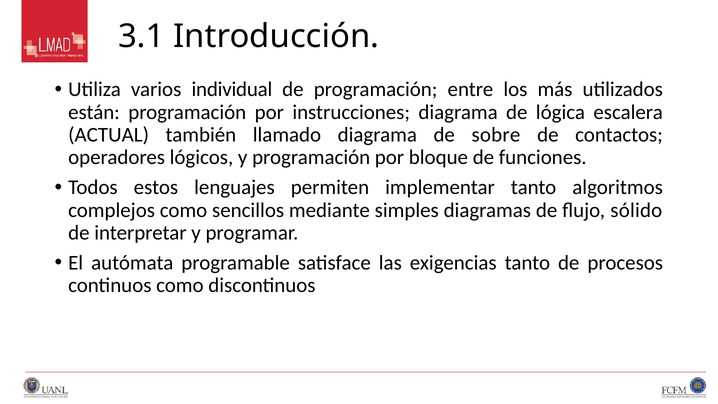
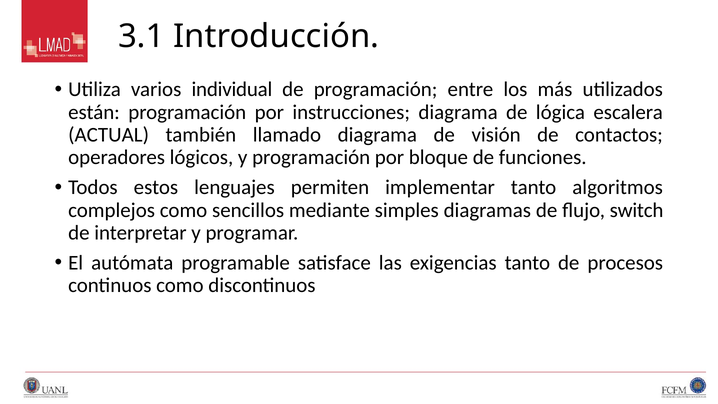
sobre: sobre -> visión (496, 135)
sólido: sólido -> switch (637, 210)
